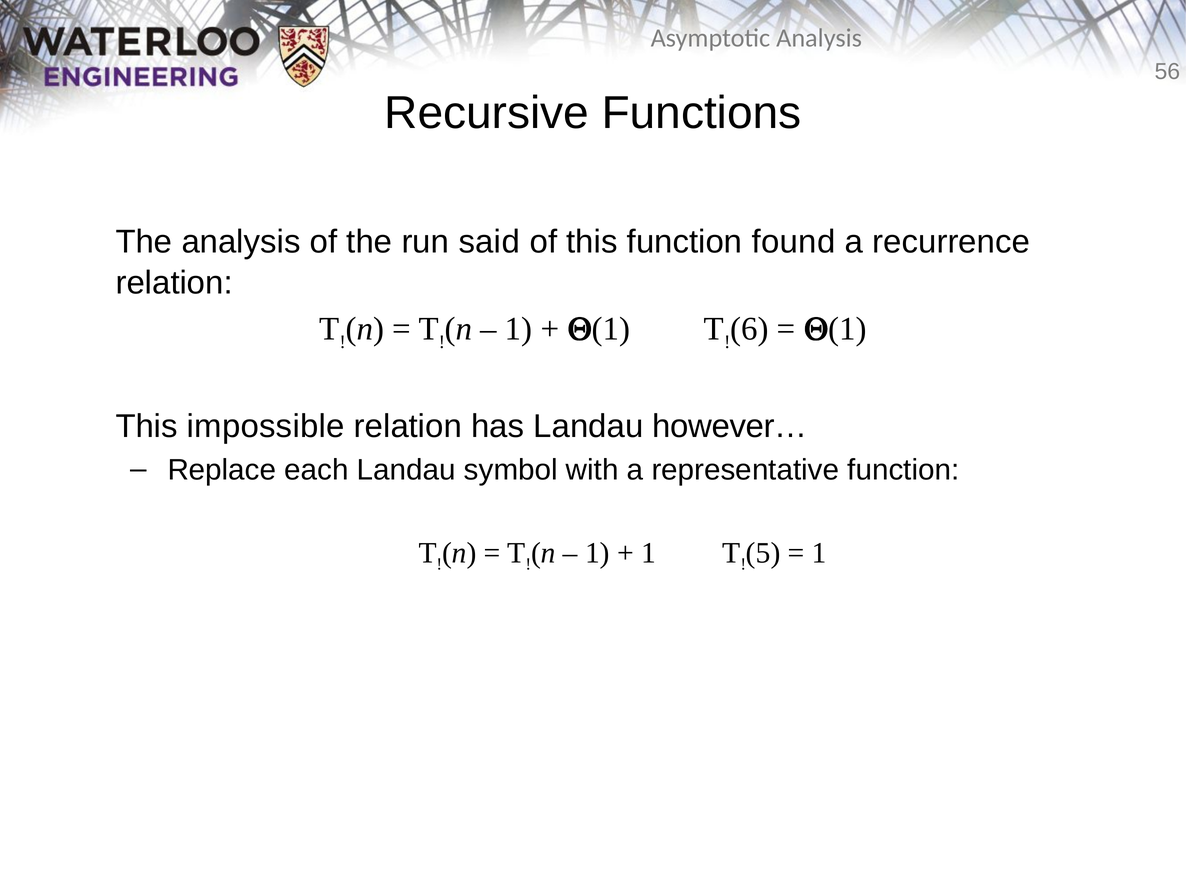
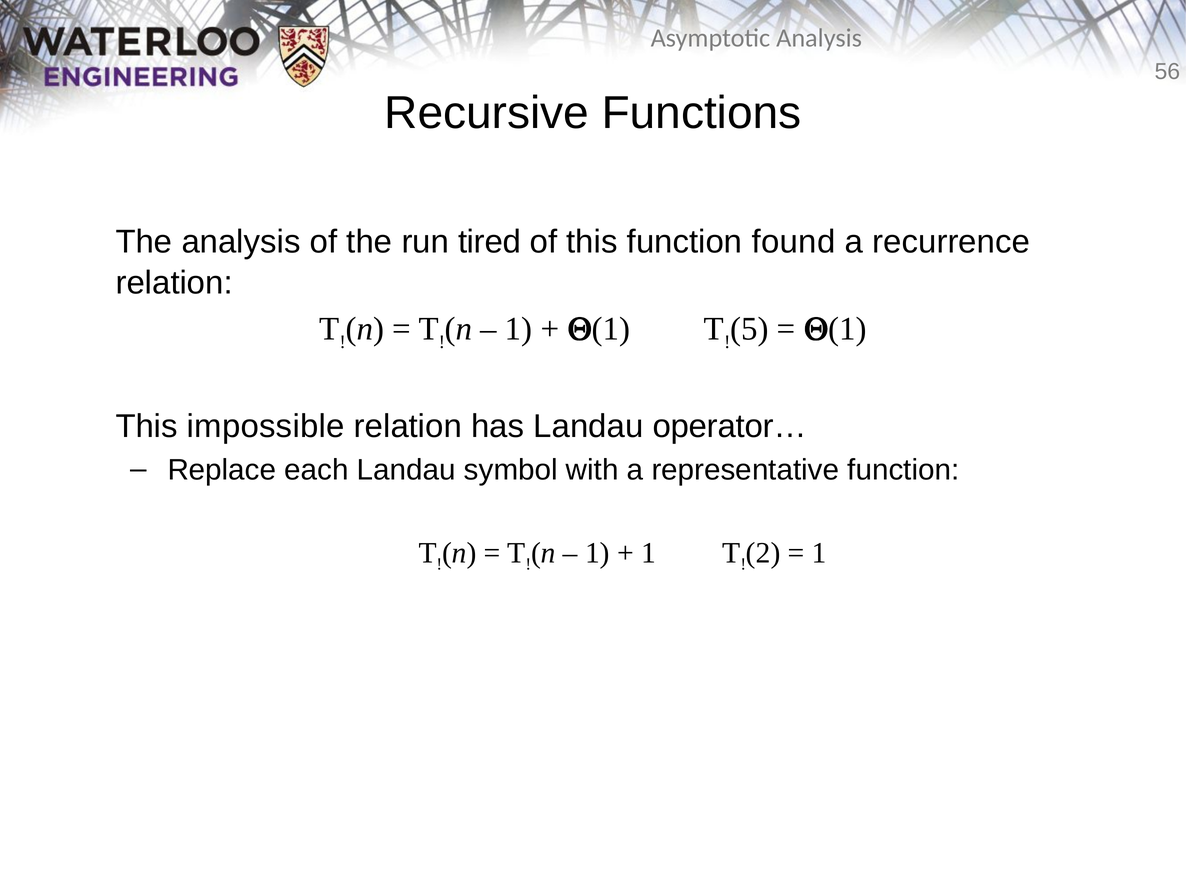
said: said -> tired (490, 242)
6: 6 -> 5 (750, 329)
however…: however… -> operator… (730, 427)
5: 5 -> 2 (763, 553)
